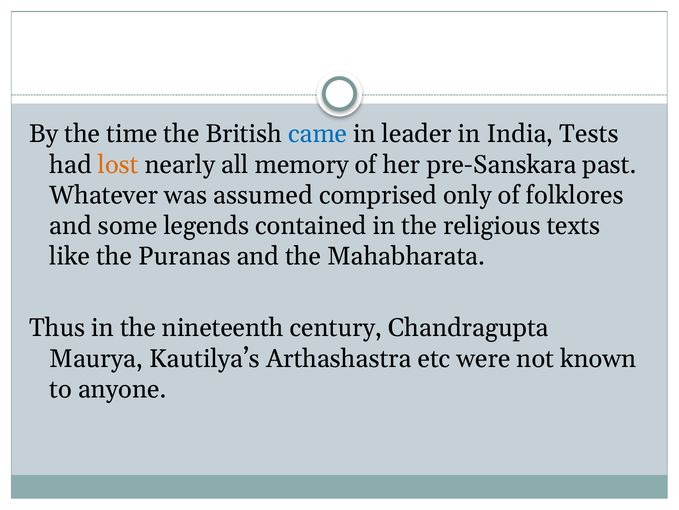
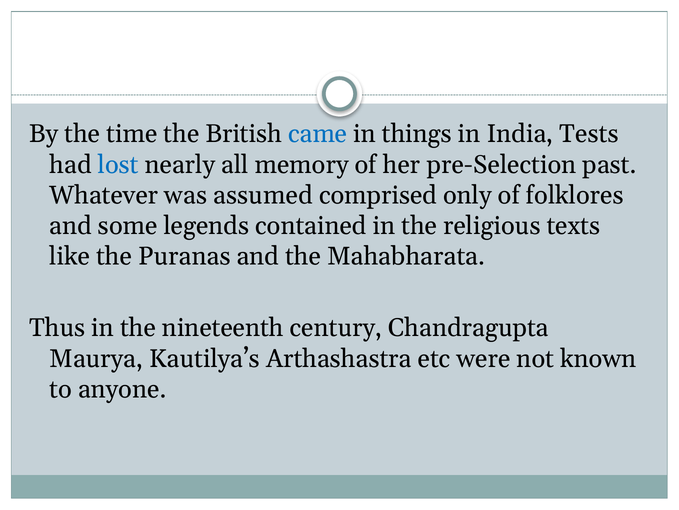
leader: leader -> things (417, 134)
lost colour: orange -> blue (118, 164)
pre-Sanskara: pre-Sanskara -> pre-Selection (501, 164)
